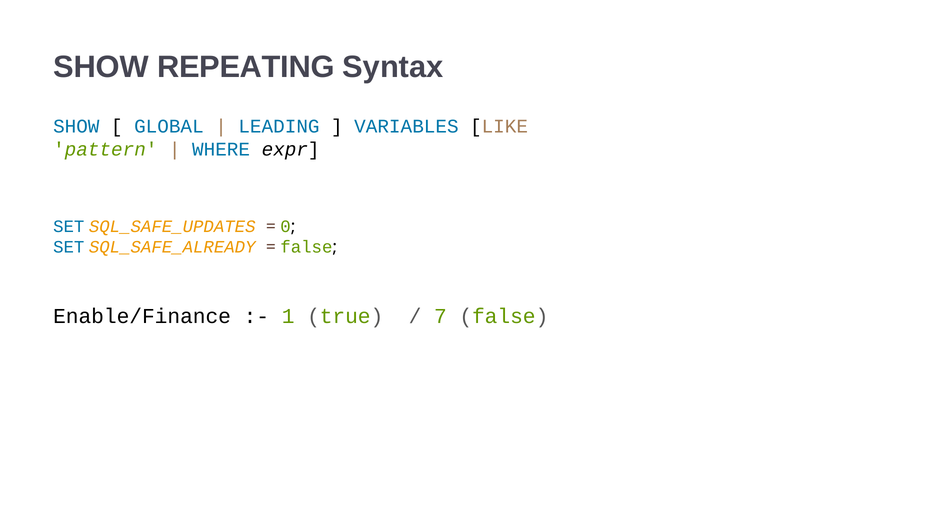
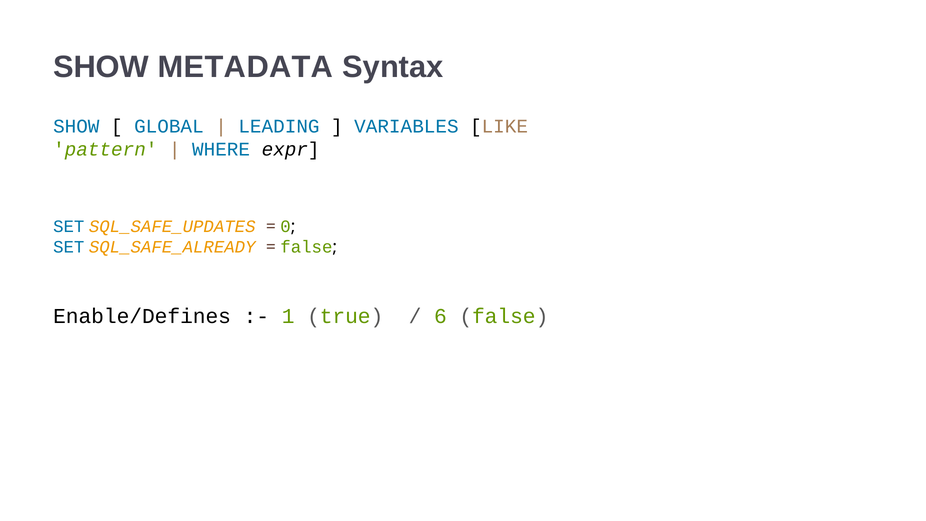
REPEATING: REPEATING -> METADATA (246, 67)
Enable/Finance: Enable/Finance -> Enable/Defines (142, 316)
7: 7 -> 6 (440, 316)
